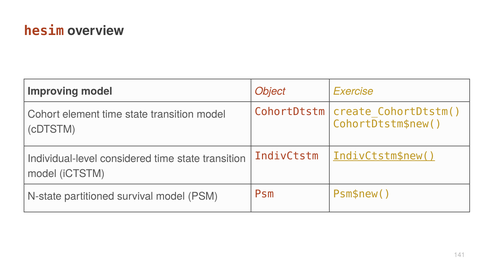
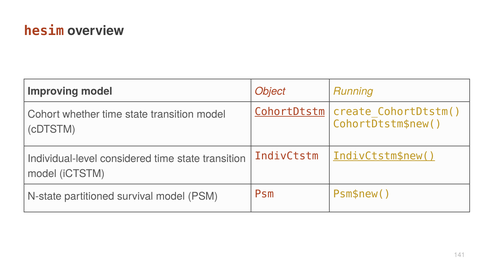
Exercise: Exercise -> Running (353, 91)
CohortDtstm underline: none -> present (290, 112)
element: element -> whether (81, 114)
